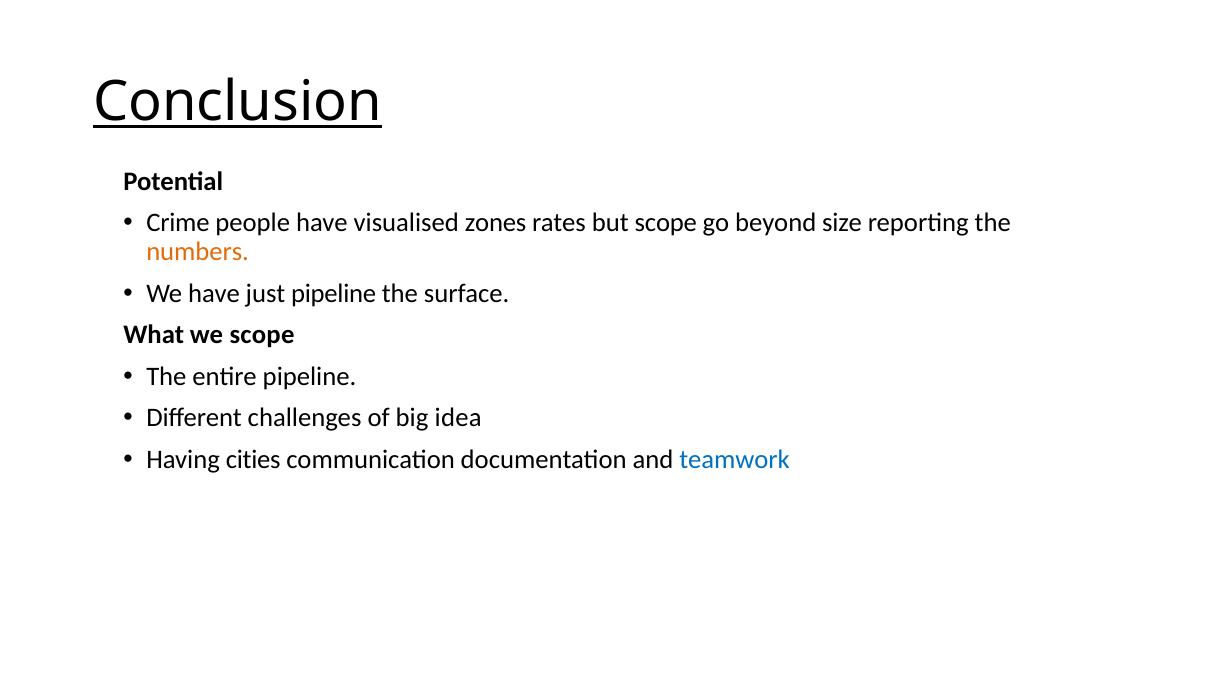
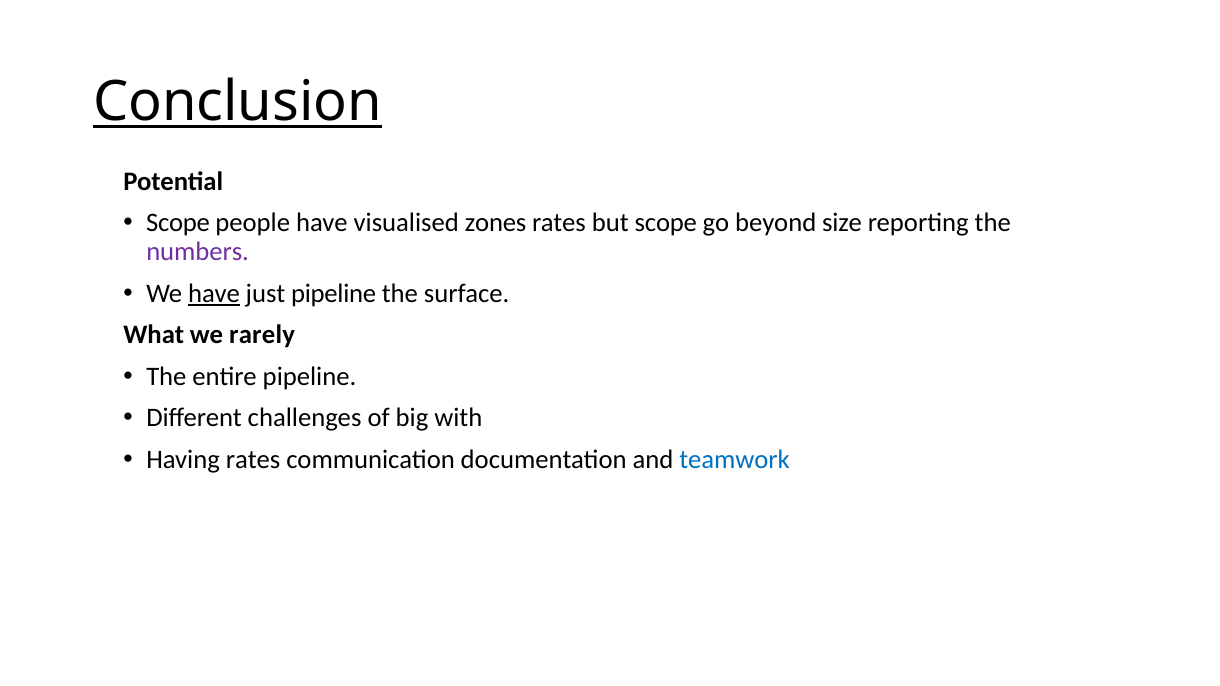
Crime: Crime -> Scope (178, 223)
numbers colour: orange -> purple (198, 252)
have underline: none -> present (214, 293)
we scope: scope -> rarely (262, 335)
idea: idea -> with (458, 418)
Having cities: cities -> rates (253, 460)
